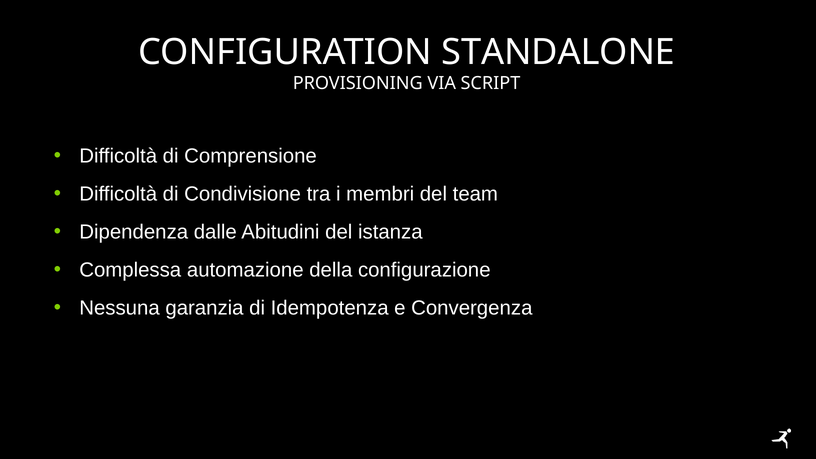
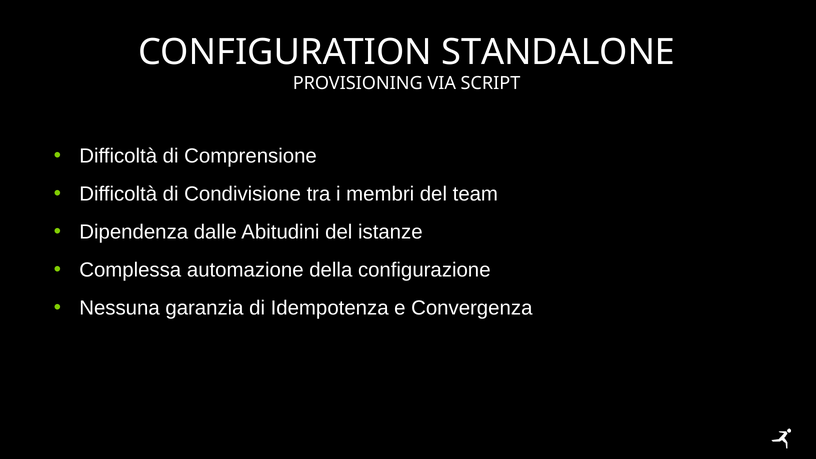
istanza: istanza -> istanze (390, 232)
